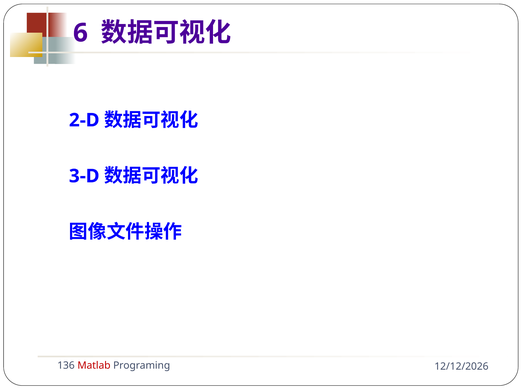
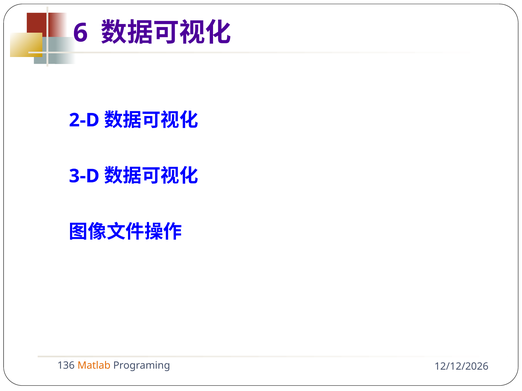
Matlab colour: red -> orange (94, 366)
